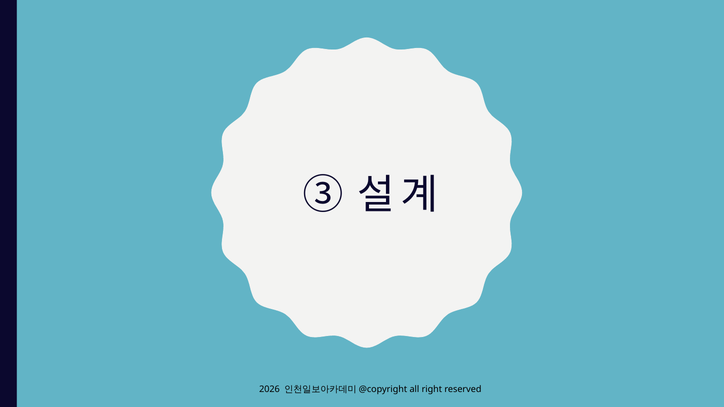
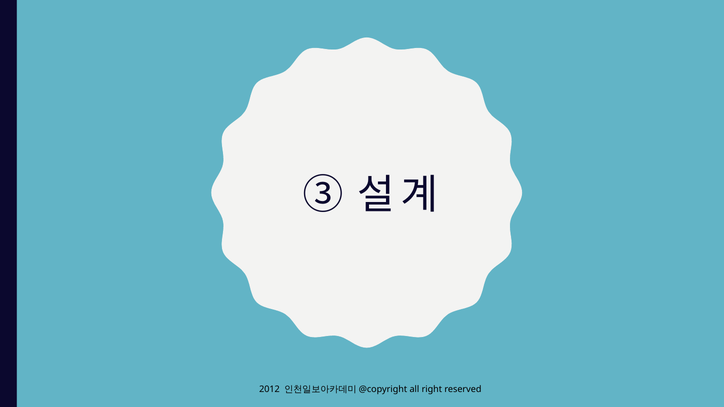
2026: 2026 -> 2012 (269, 389)
